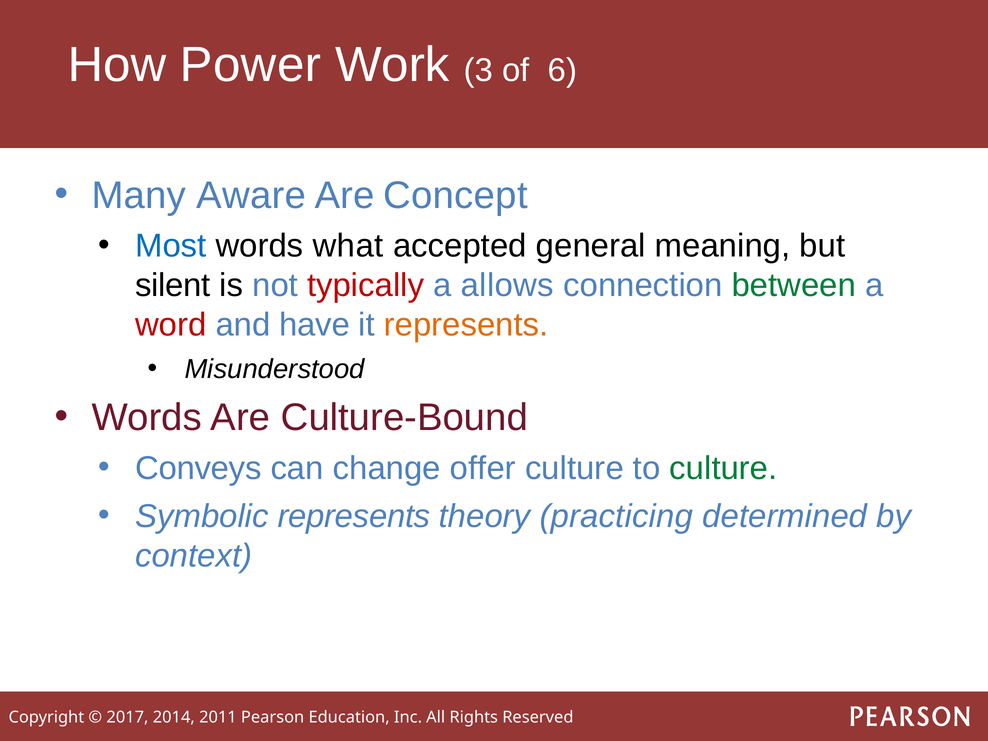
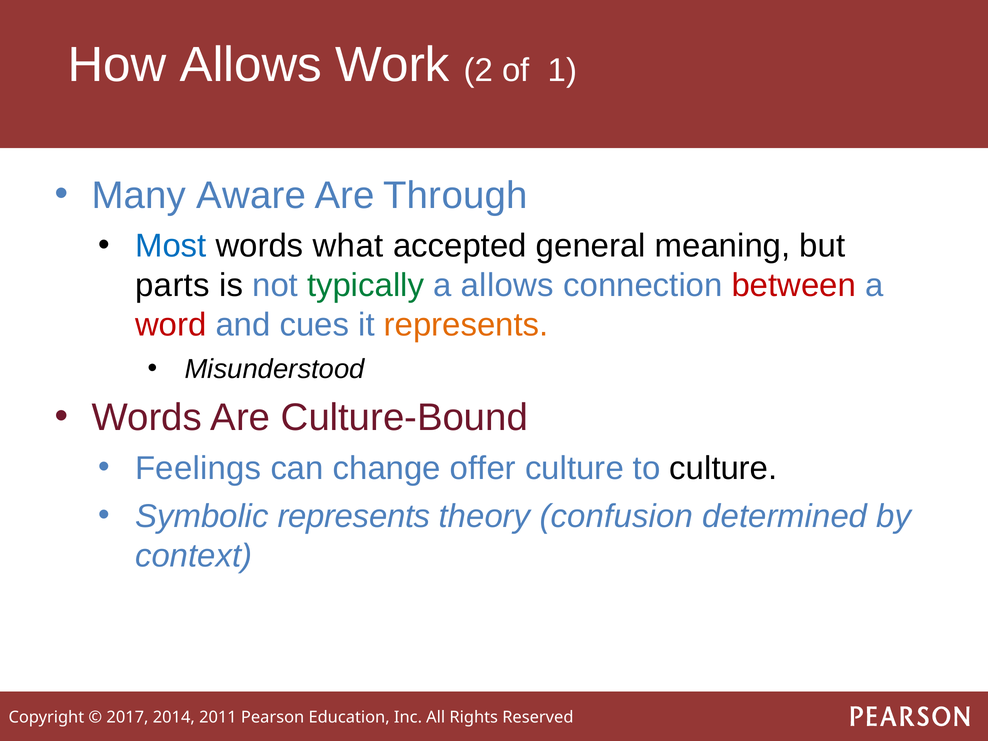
How Power: Power -> Allows (251, 65)
3: 3 -> 2 (478, 71)
6: 6 -> 1 (562, 71)
Concept: Concept -> Through (455, 195)
silent: silent -> parts (172, 286)
typically colour: red -> green (366, 286)
between colour: green -> red (794, 286)
have: have -> cues (314, 325)
Conveys: Conveys -> Feelings (198, 468)
culture colour: green -> black (723, 468)
practicing: practicing -> confusion (616, 516)
